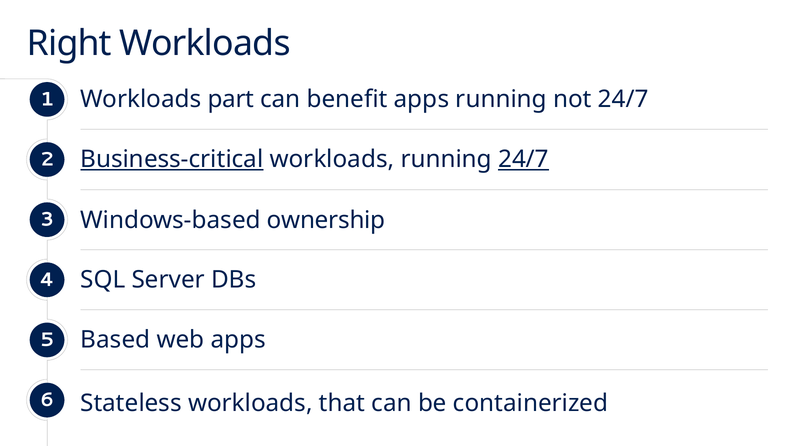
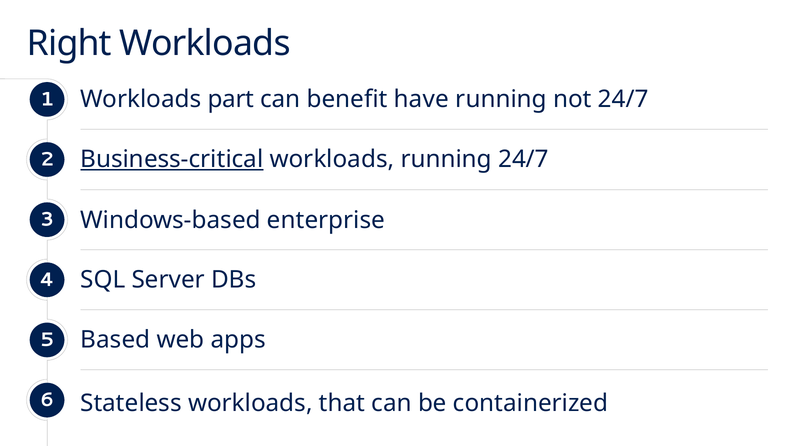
benefit apps: apps -> have (421, 99)
24/7 underline: present -> none (523, 160)
ownership: ownership -> enterprise (326, 221)
